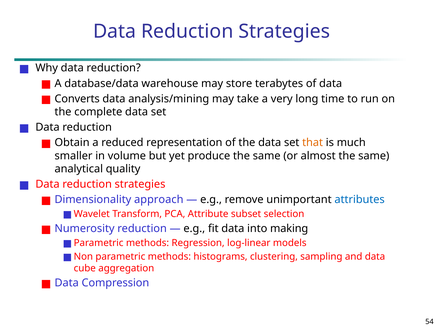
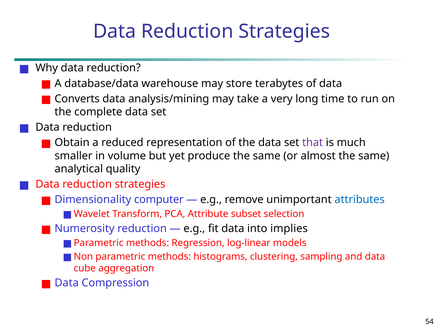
that colour: orange -> purple (313, 142)
approach: approach -> computer (159, 199)
making: making -> implies (289, 228)
